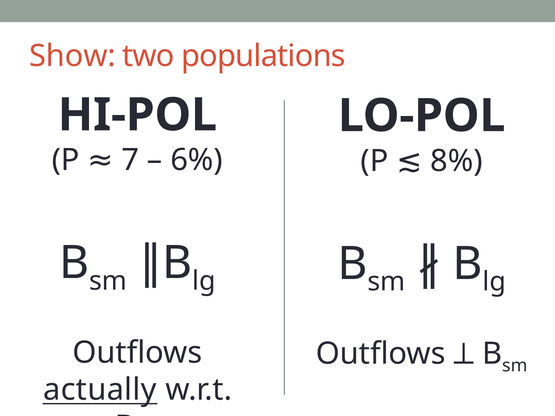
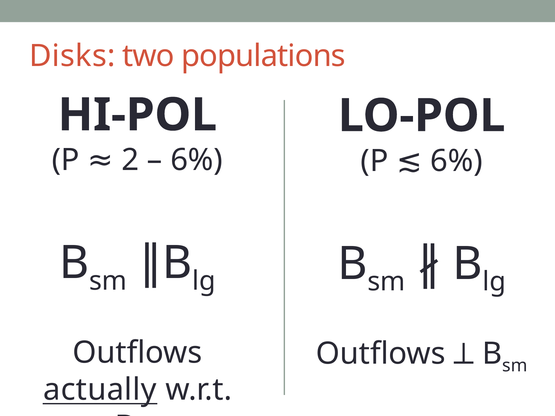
Show: Show -> Disks (72, 56)
7: 7 -> 2 (130, 160)
P 8%: 8% -> 6% (456, 161)
